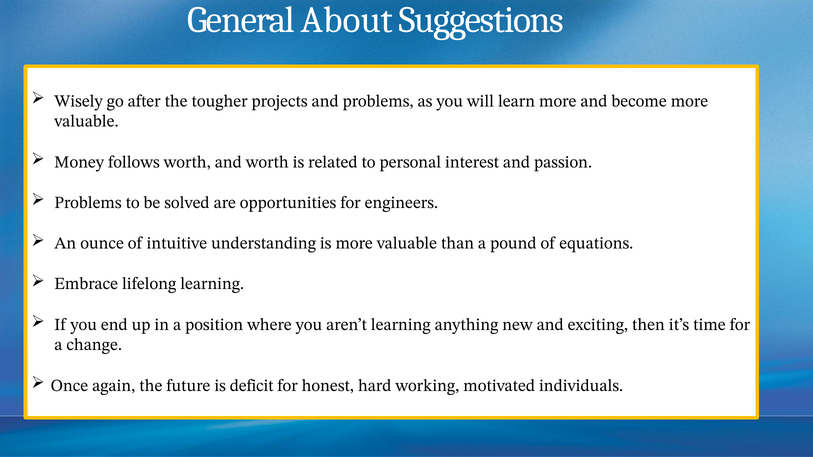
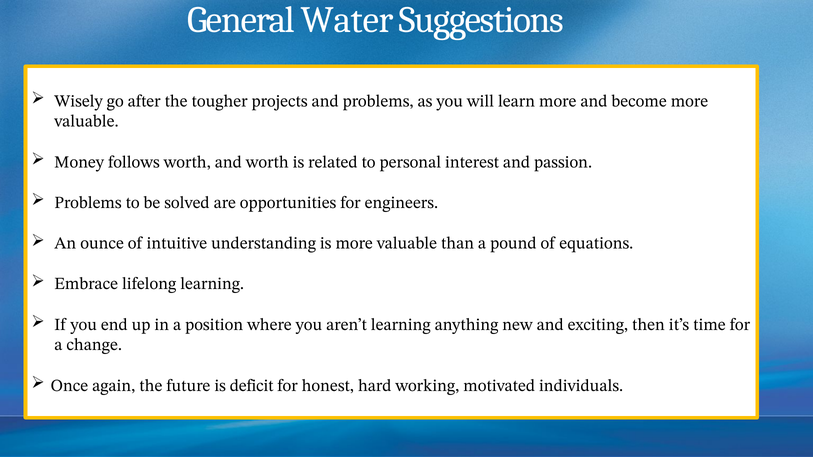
About: About -> Water (347, 20)
